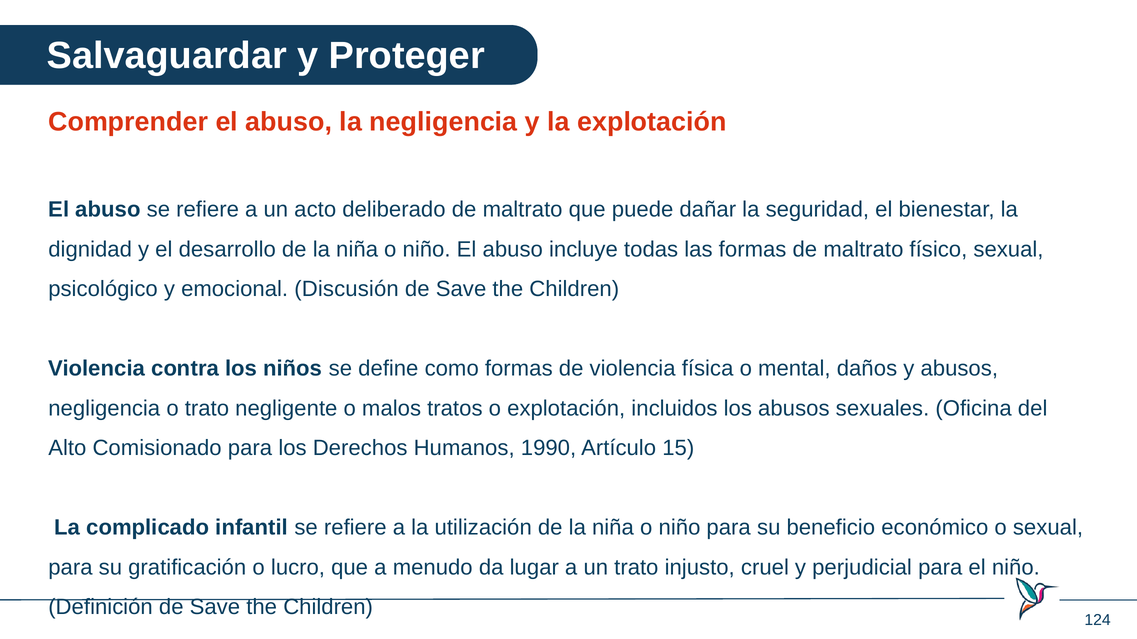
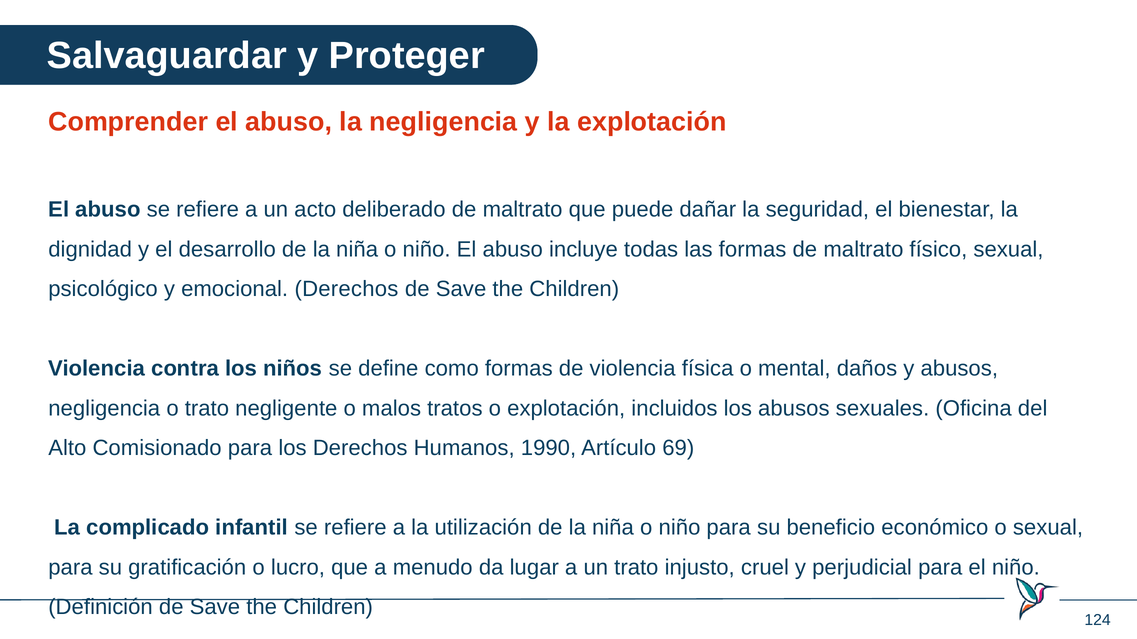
emocional Discusión: Discusión -> Derechos (346, 289)
15: 15 -> 69 (678, 448)
